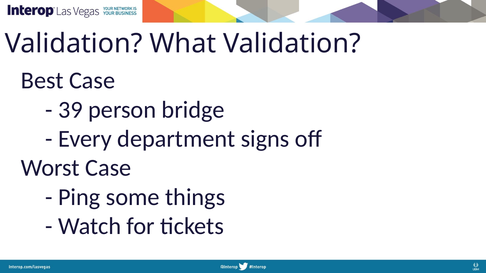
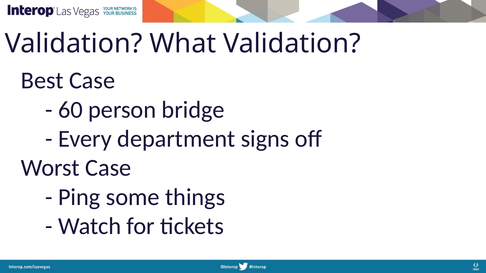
39: 39 -> 60 (70, 110)
